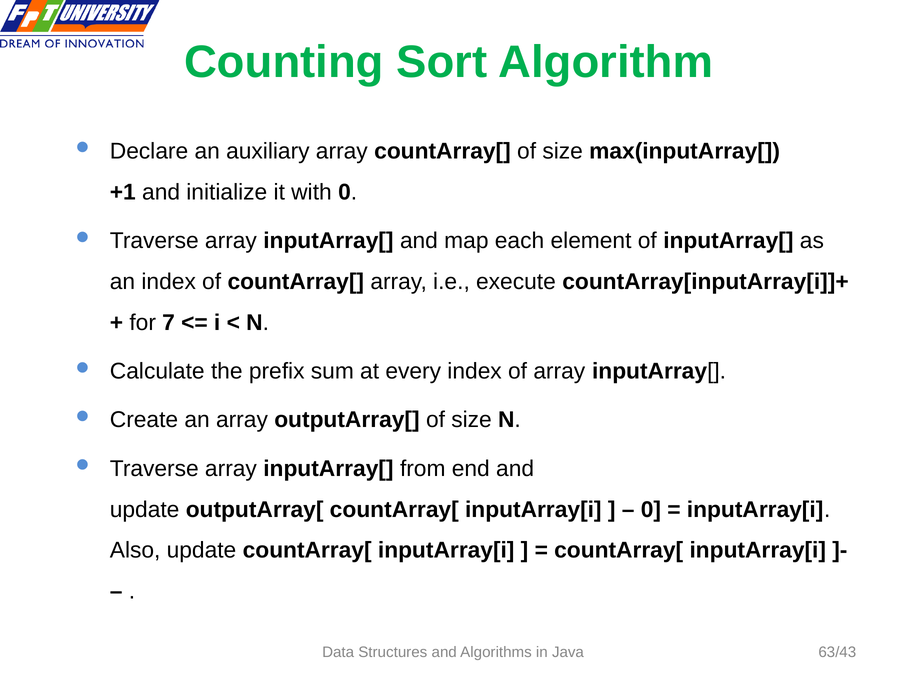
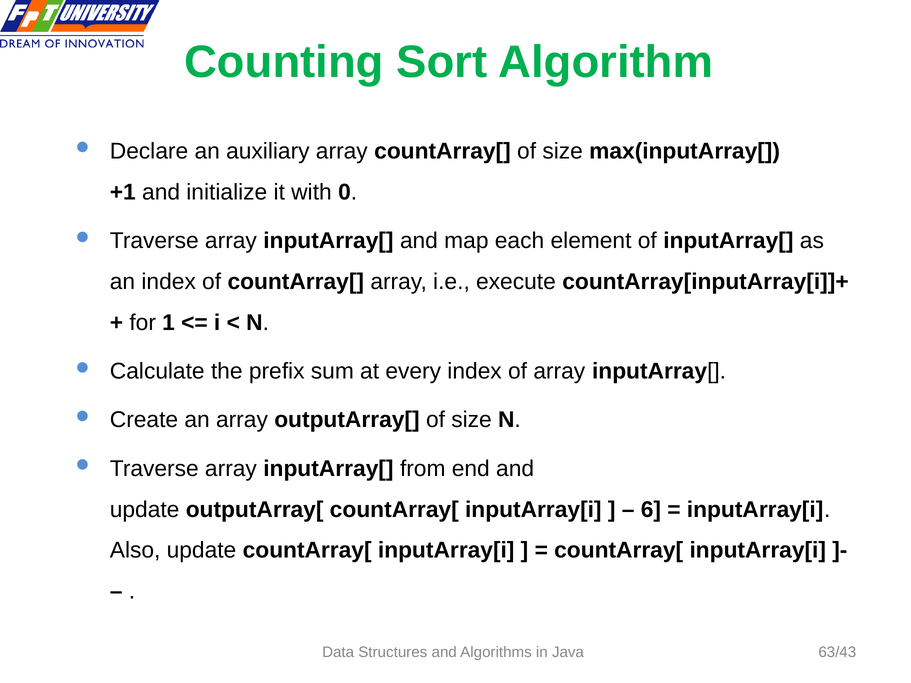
7: 7 -> 1 (169, 323)
0: 0 -> 6 (651, 510)
